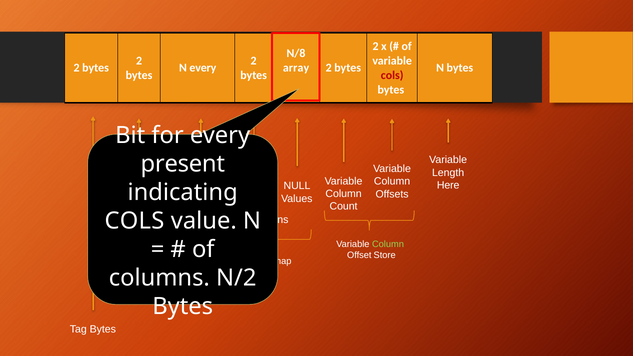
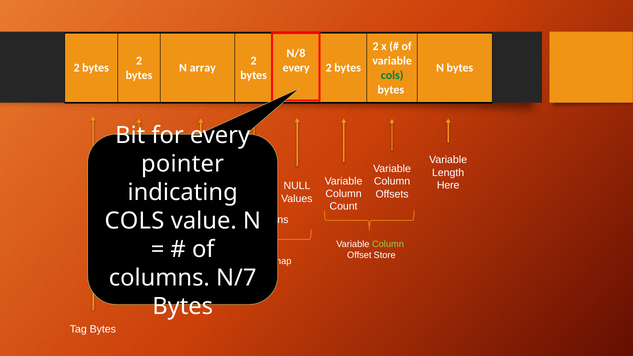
N every: every -> array (203, 68)
array: array -> every (296, 68)
cols colour: red -> green (392, 75)
present: present -> pointer (183, 164)
N/2: N/2 -> N/7 (236, 278)
